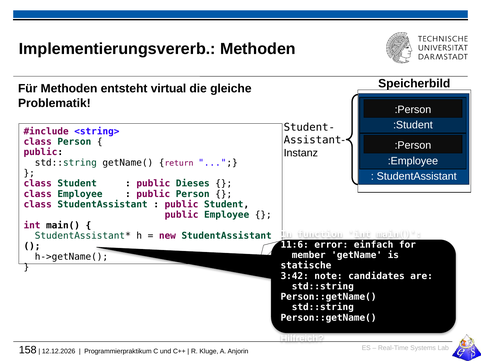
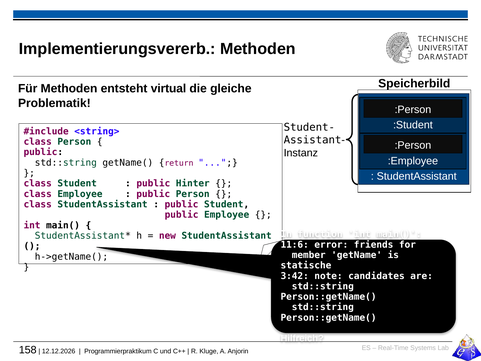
Dieses: Dieses -> Hinter (193, 183)
einfach: einfach -> friends (374, 244)
